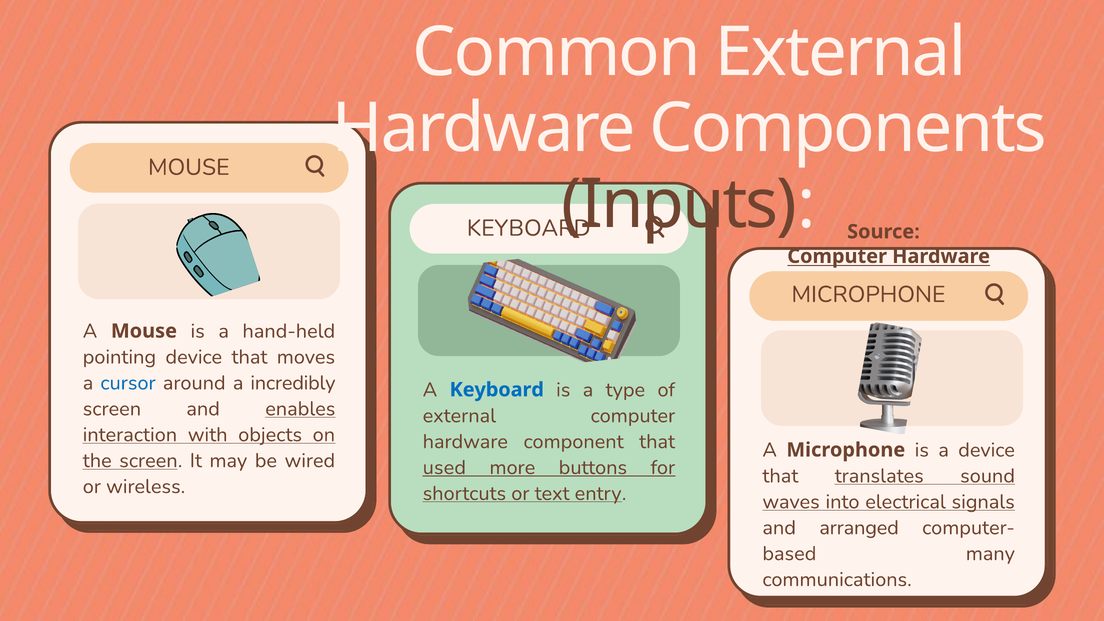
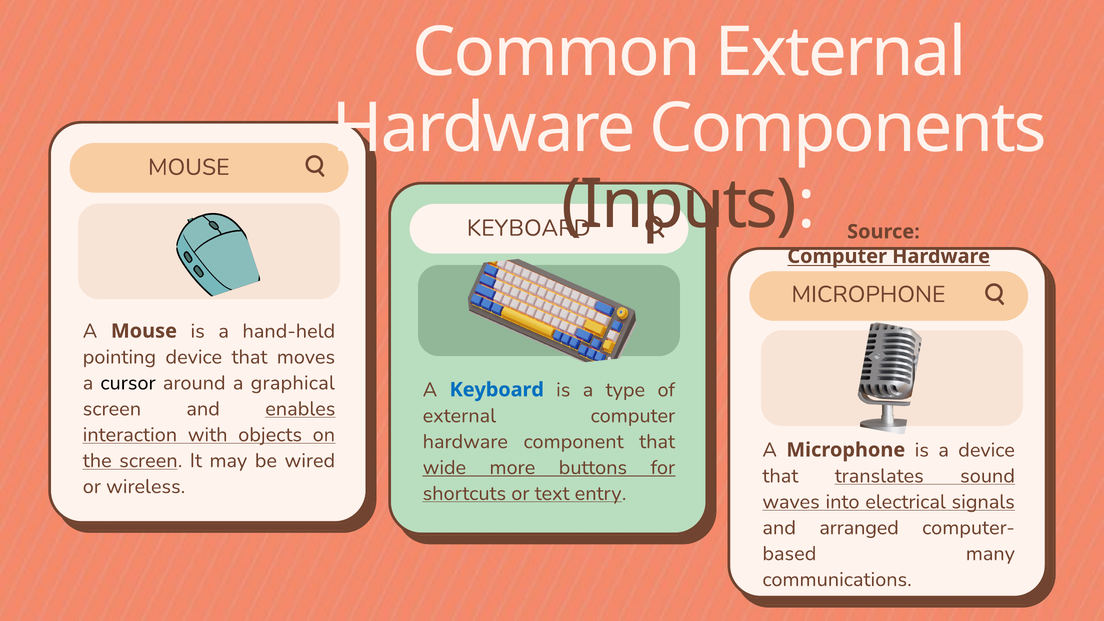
cursor colour: blue -> black (128, 383)
incredibly: incredibly -> graphical (293, 383)
used: used -> wide (444, 467)
